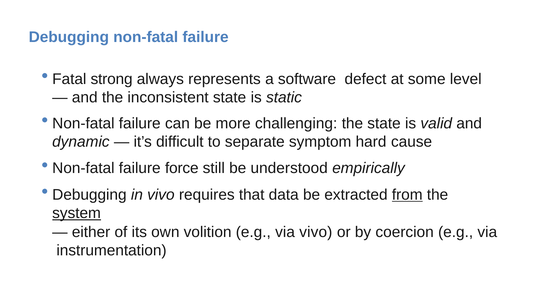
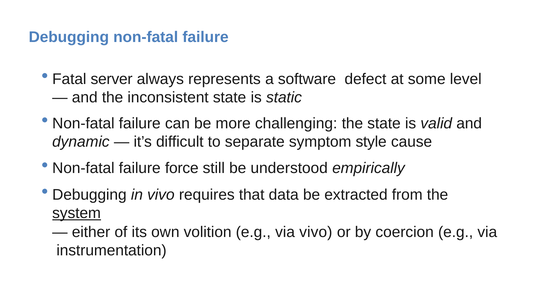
strong: strong -> server (112, 79)
hard: hard -> style (371, 142)
from underline: present -> none (407, 195)
